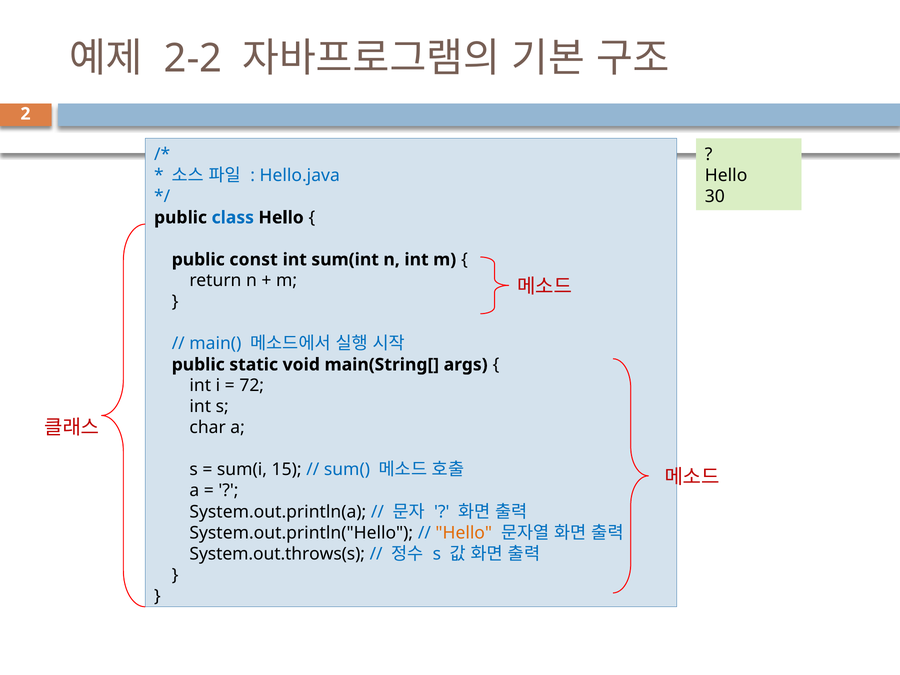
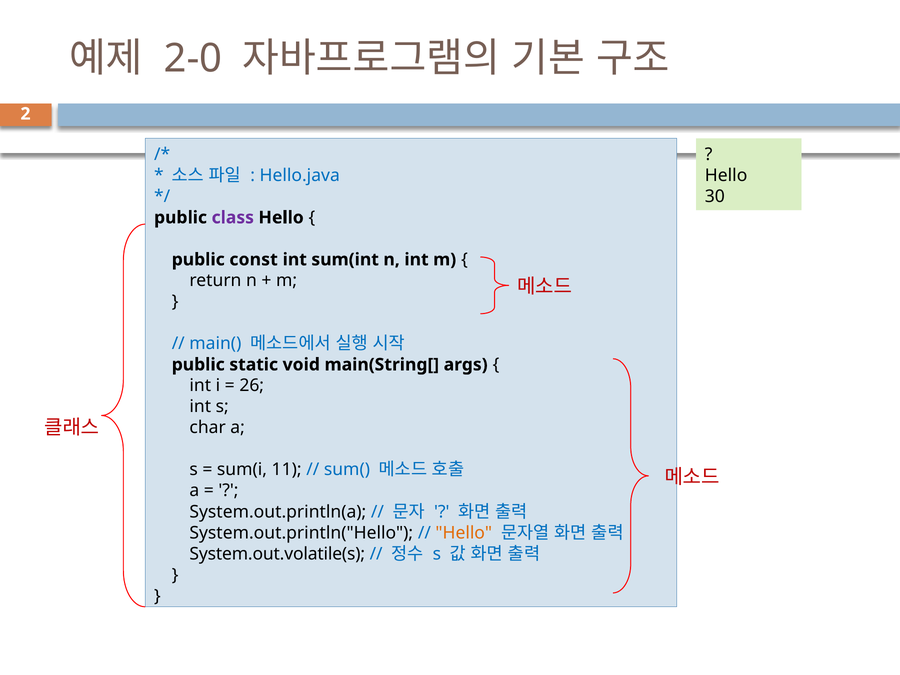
2-2: 2-2 -> 2-0 (193, 59)
class colour: blue -> purple (233, 218)
72: 72 -> 26 (252, 386)
15: 15 -> 11 (287, 470)
System.out.throws(s: System.out.throws(s -> System.out.volatile(s (277, 554)
